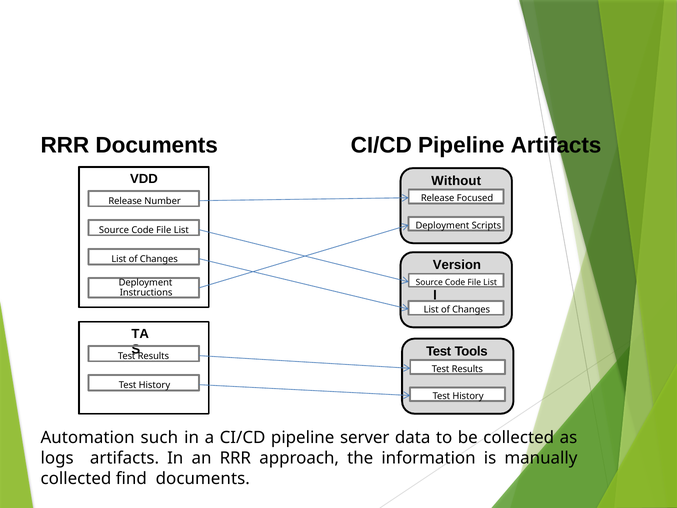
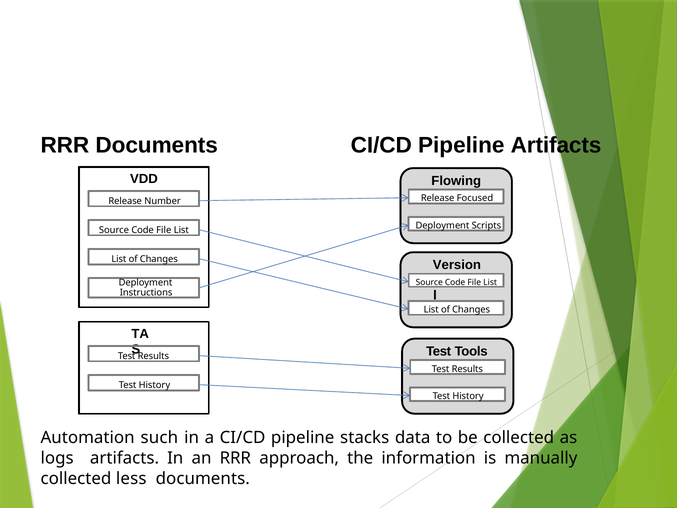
Without: Without -> Flowing (456, 181)
server: server -> stacks (365, 438)
find: find -> less (131, 478)
